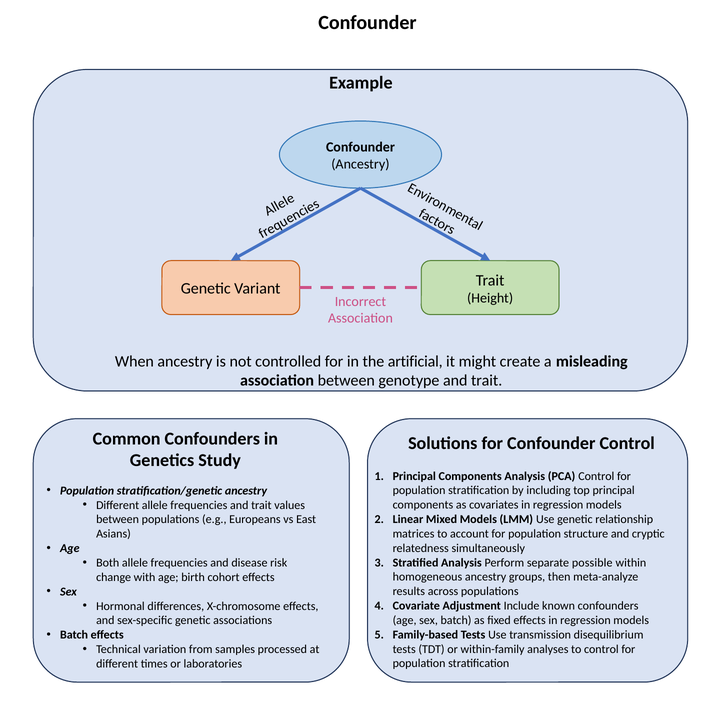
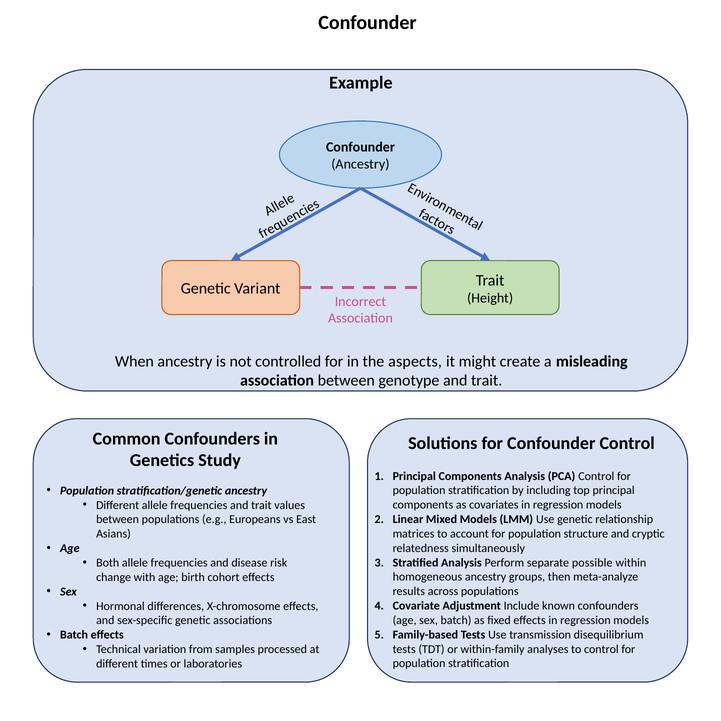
artificial: artificial -> aspects (415, 361)
